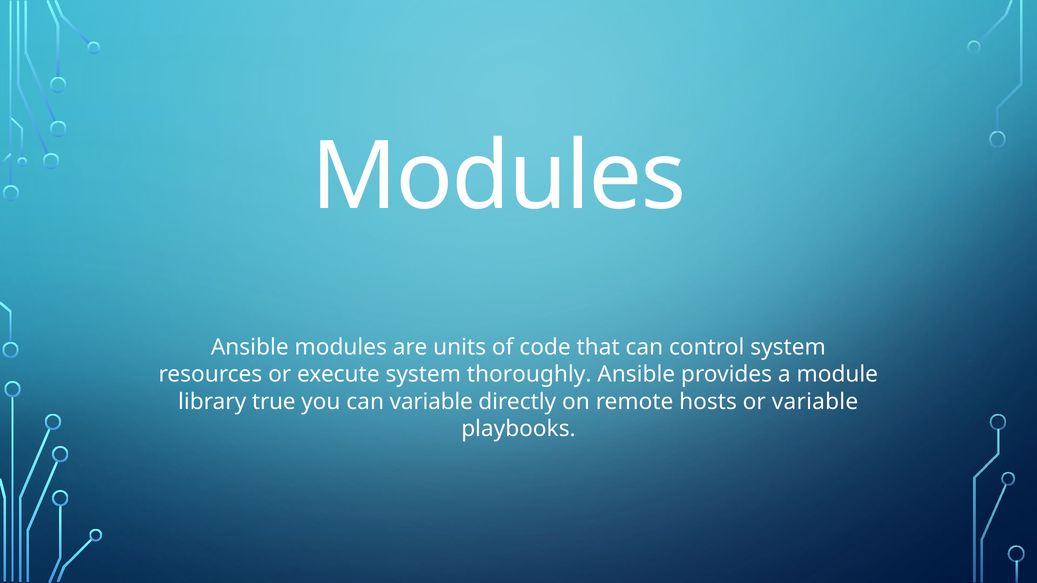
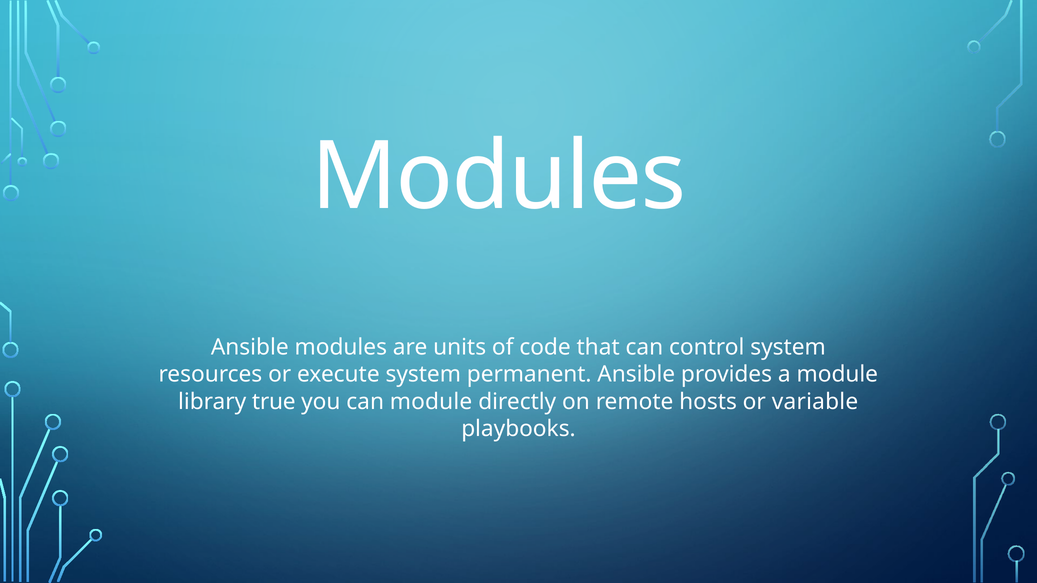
thoroughly: thoroughly -> permanent (529, 375)
can variable: variable -> module (431, 402)
